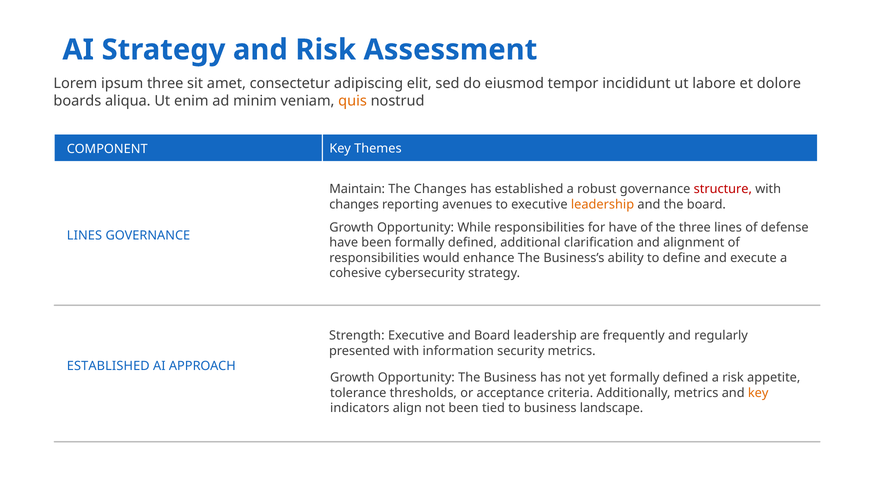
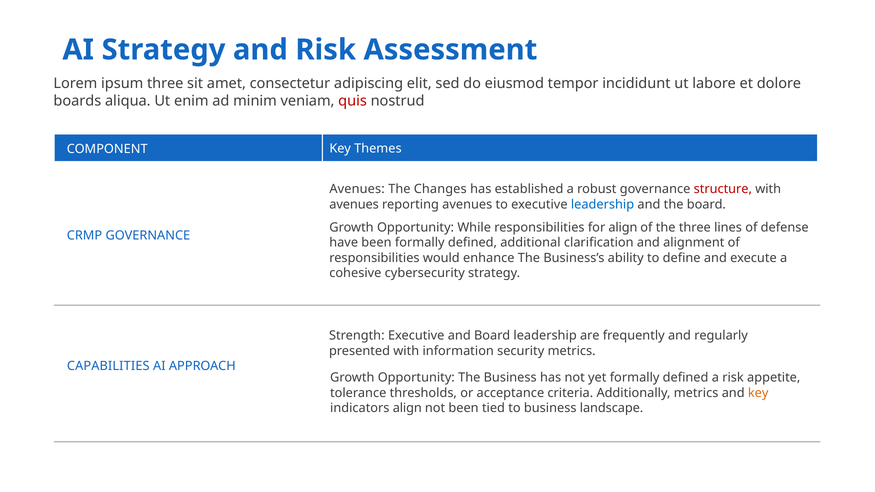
quis colour: orange -> red (353, 101)
Maintain: Maintain -> Avenues (357, 189)
changes: changes -> avenues (354, 204)
leadership colour: orange -> blue (603, 204)
for have: have -> align (623, 227)
LINES: LINES -> CRMP (85, 236)
ESTABLISHED: ESTABLISHED -> CAPABILITIES (108, 366)
